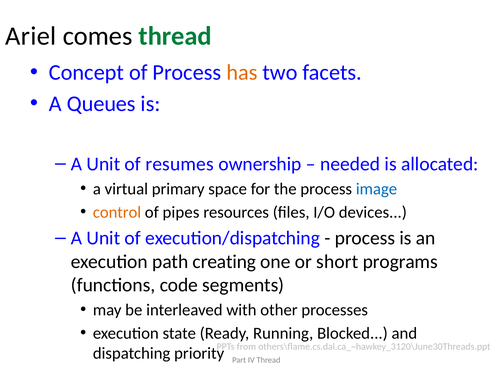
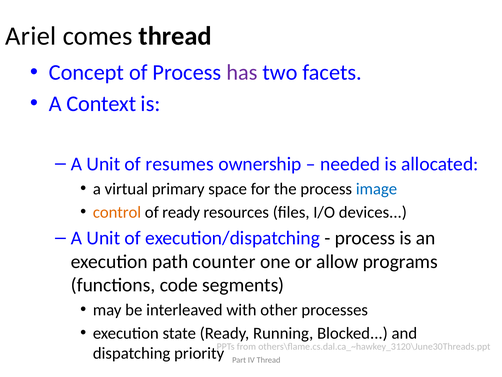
thread colour: green -> black (175, 36)
has colour: orange -> purple (242, 72)
Queues: Queues -> Context (101, 104)
of pipes: pipes -> ready (181, 212)
creating: creating -> counter (224, 261)
short: short -> allow (337, 261)
